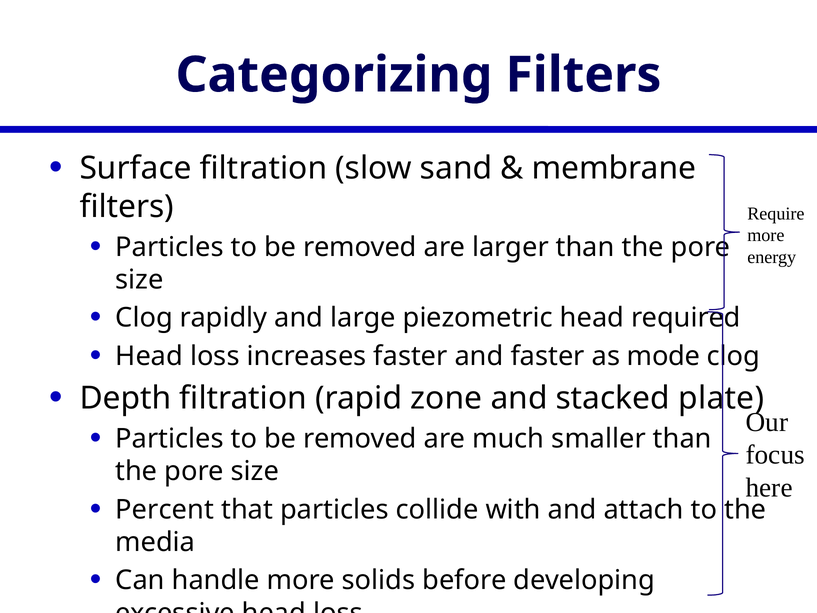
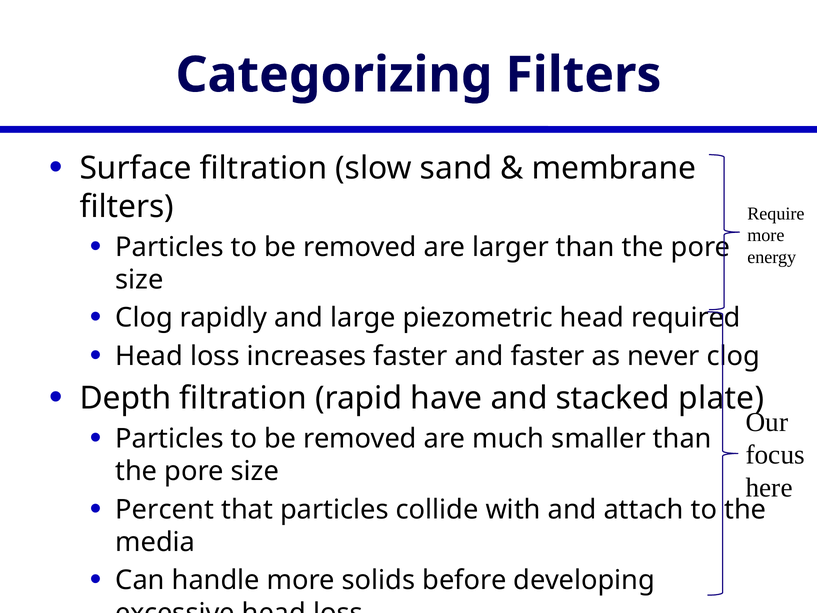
mode: mode -> never (663, 356)
zone: zone -> have (446, 398)
